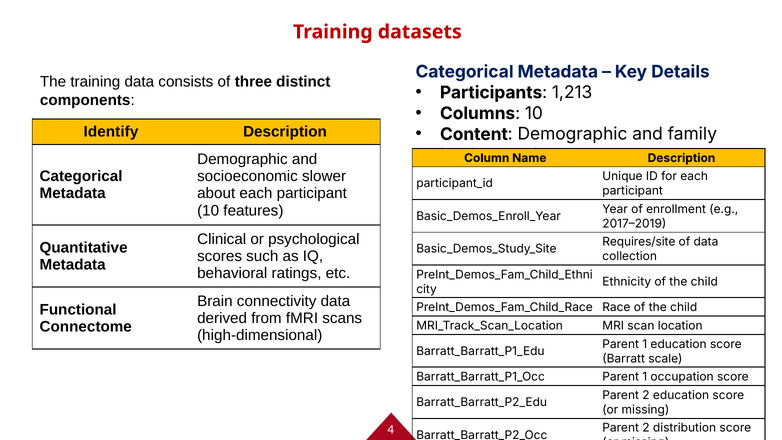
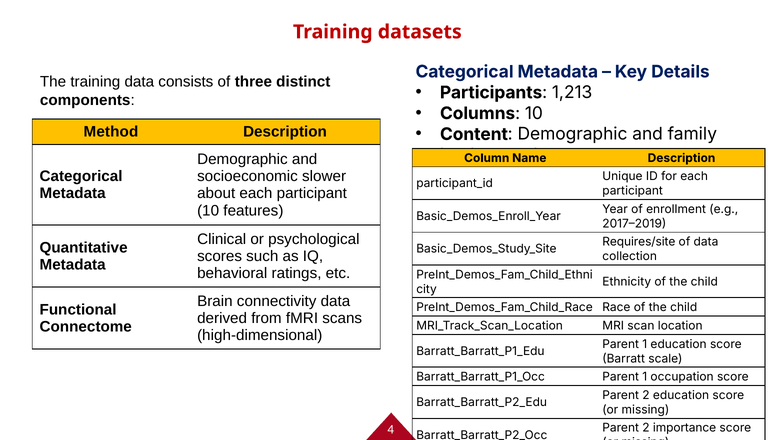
Identify: Identify -> Method (111, 132)
distribution: distribution -> importance (685, 428)
